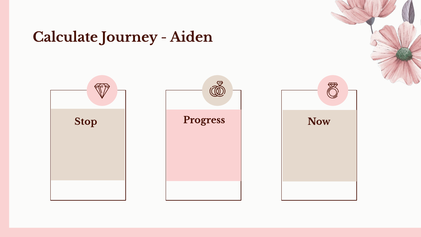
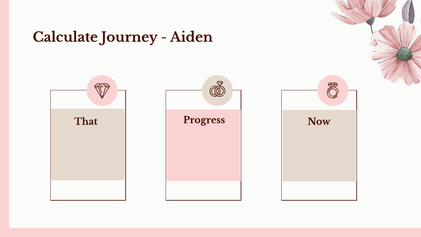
Stop: Stop -> That (86, 122)
